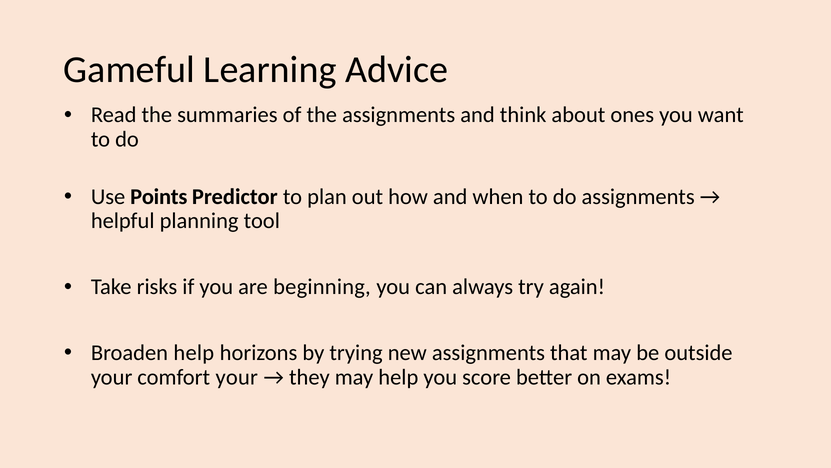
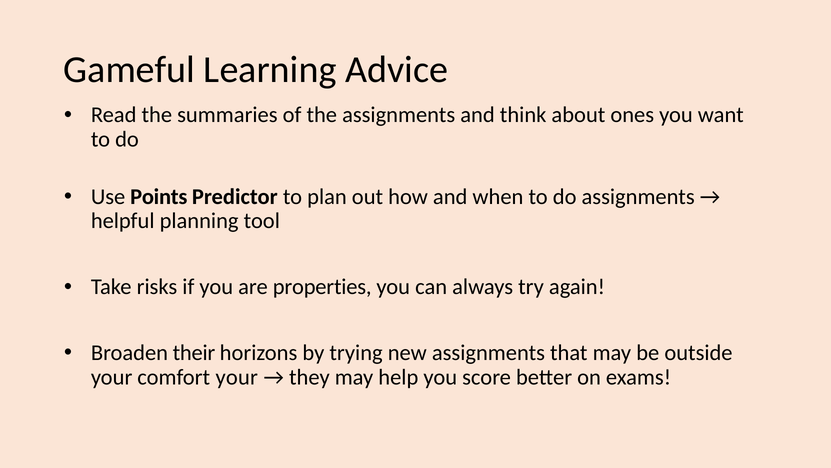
beginning: beginning -> properties (322, 287)
Broaden help: help -> their (194, 352)
